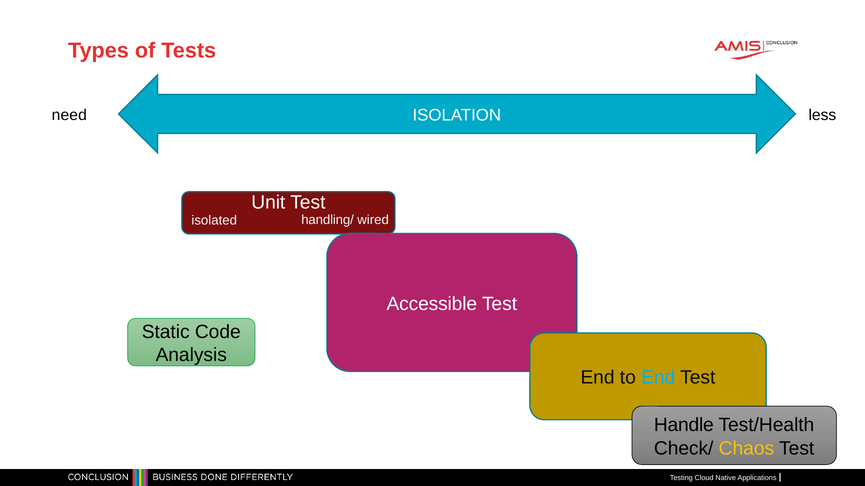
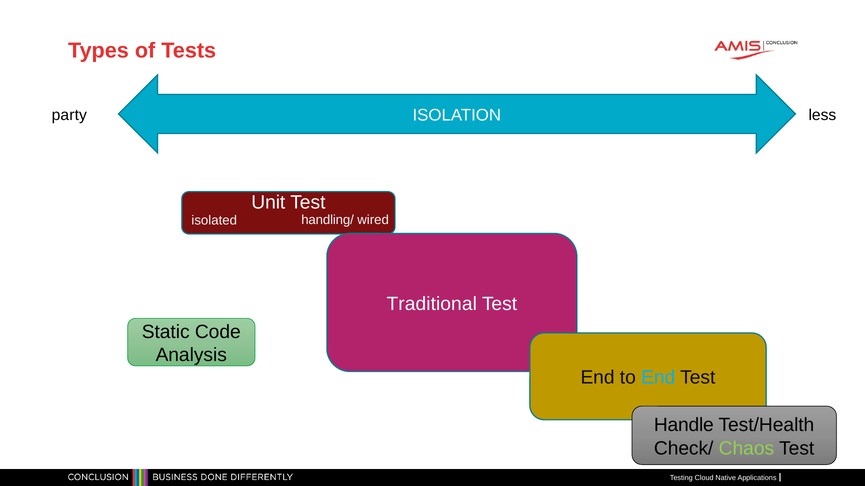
need: need -> party (69, 115)
Accessible: Accessible -> Traditional (432, 304)
Chaos colour: yellow -> light green (746, 449)
